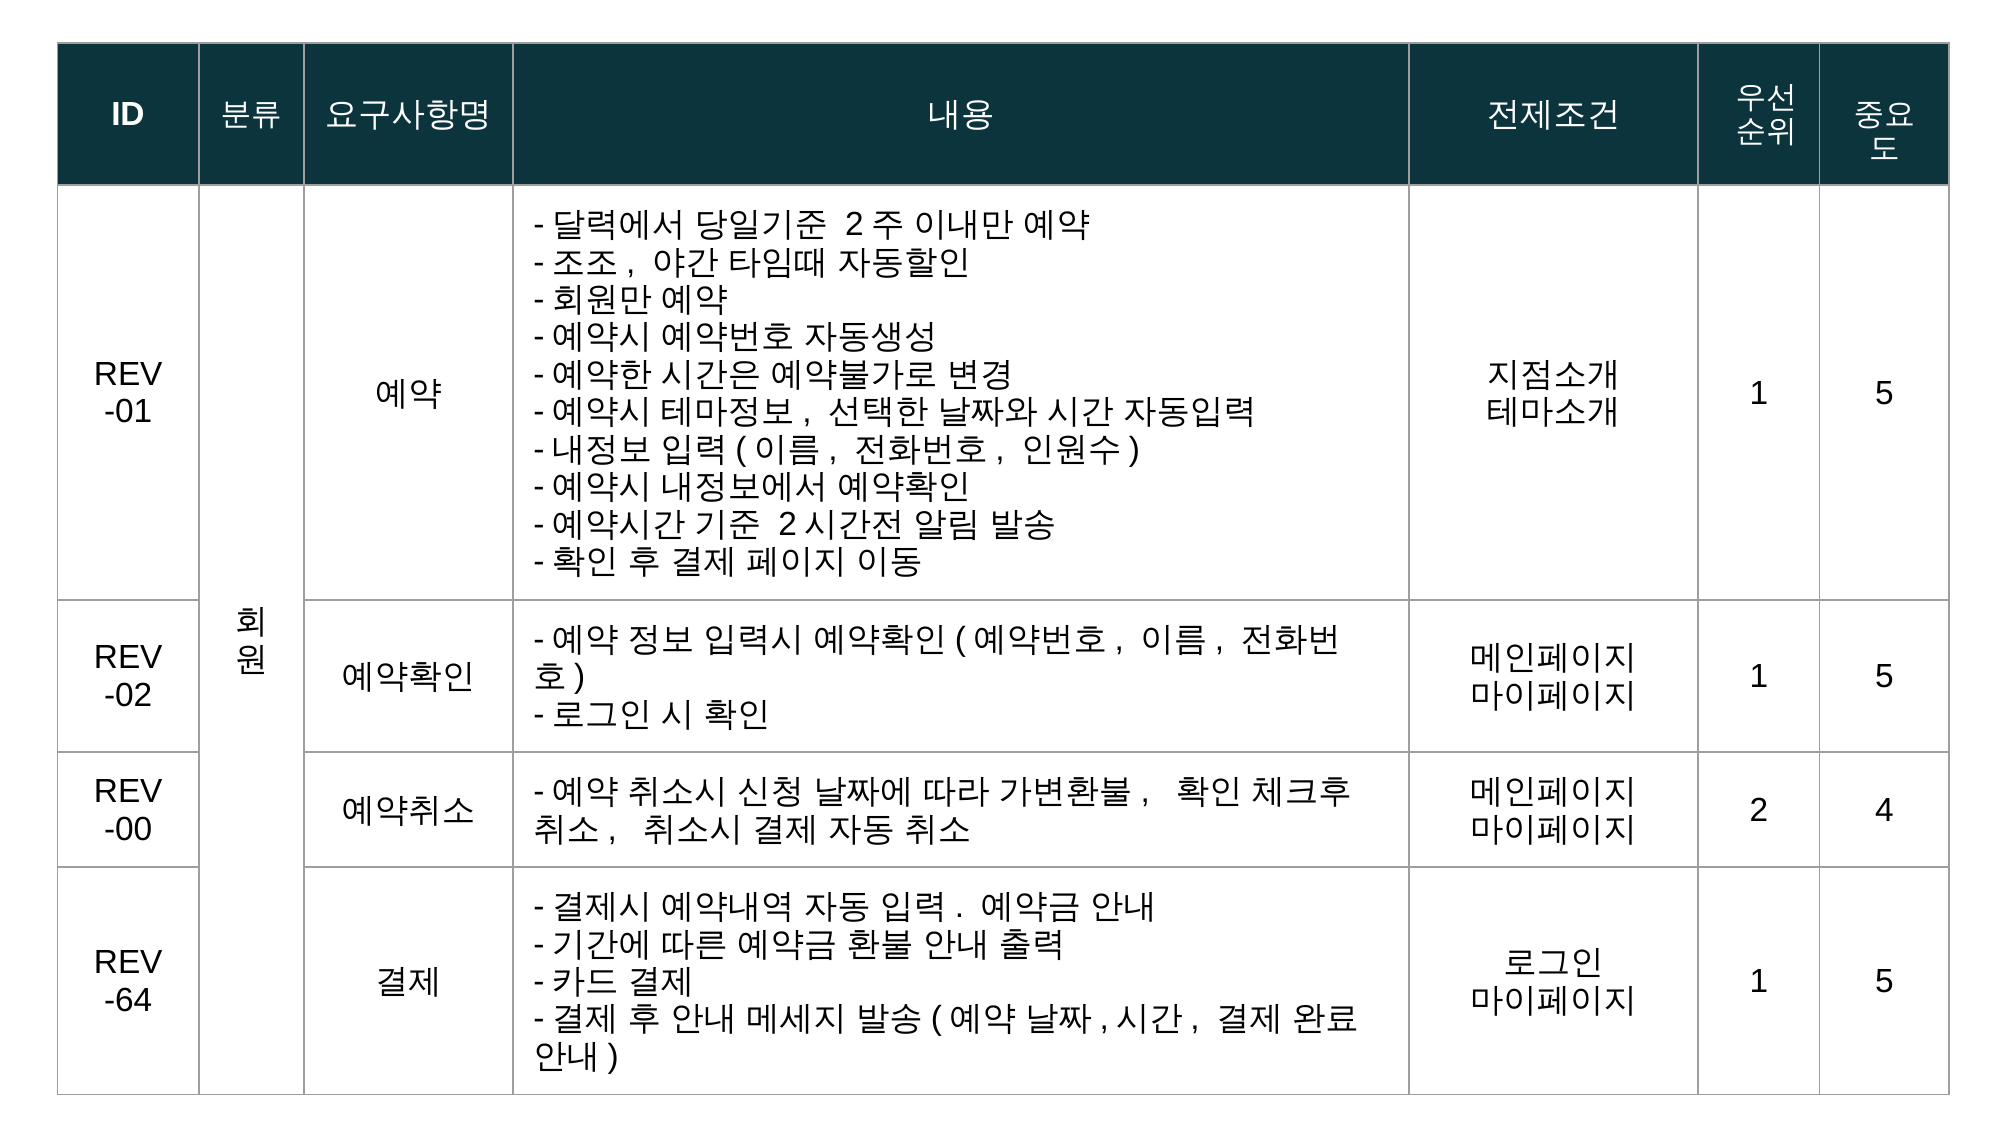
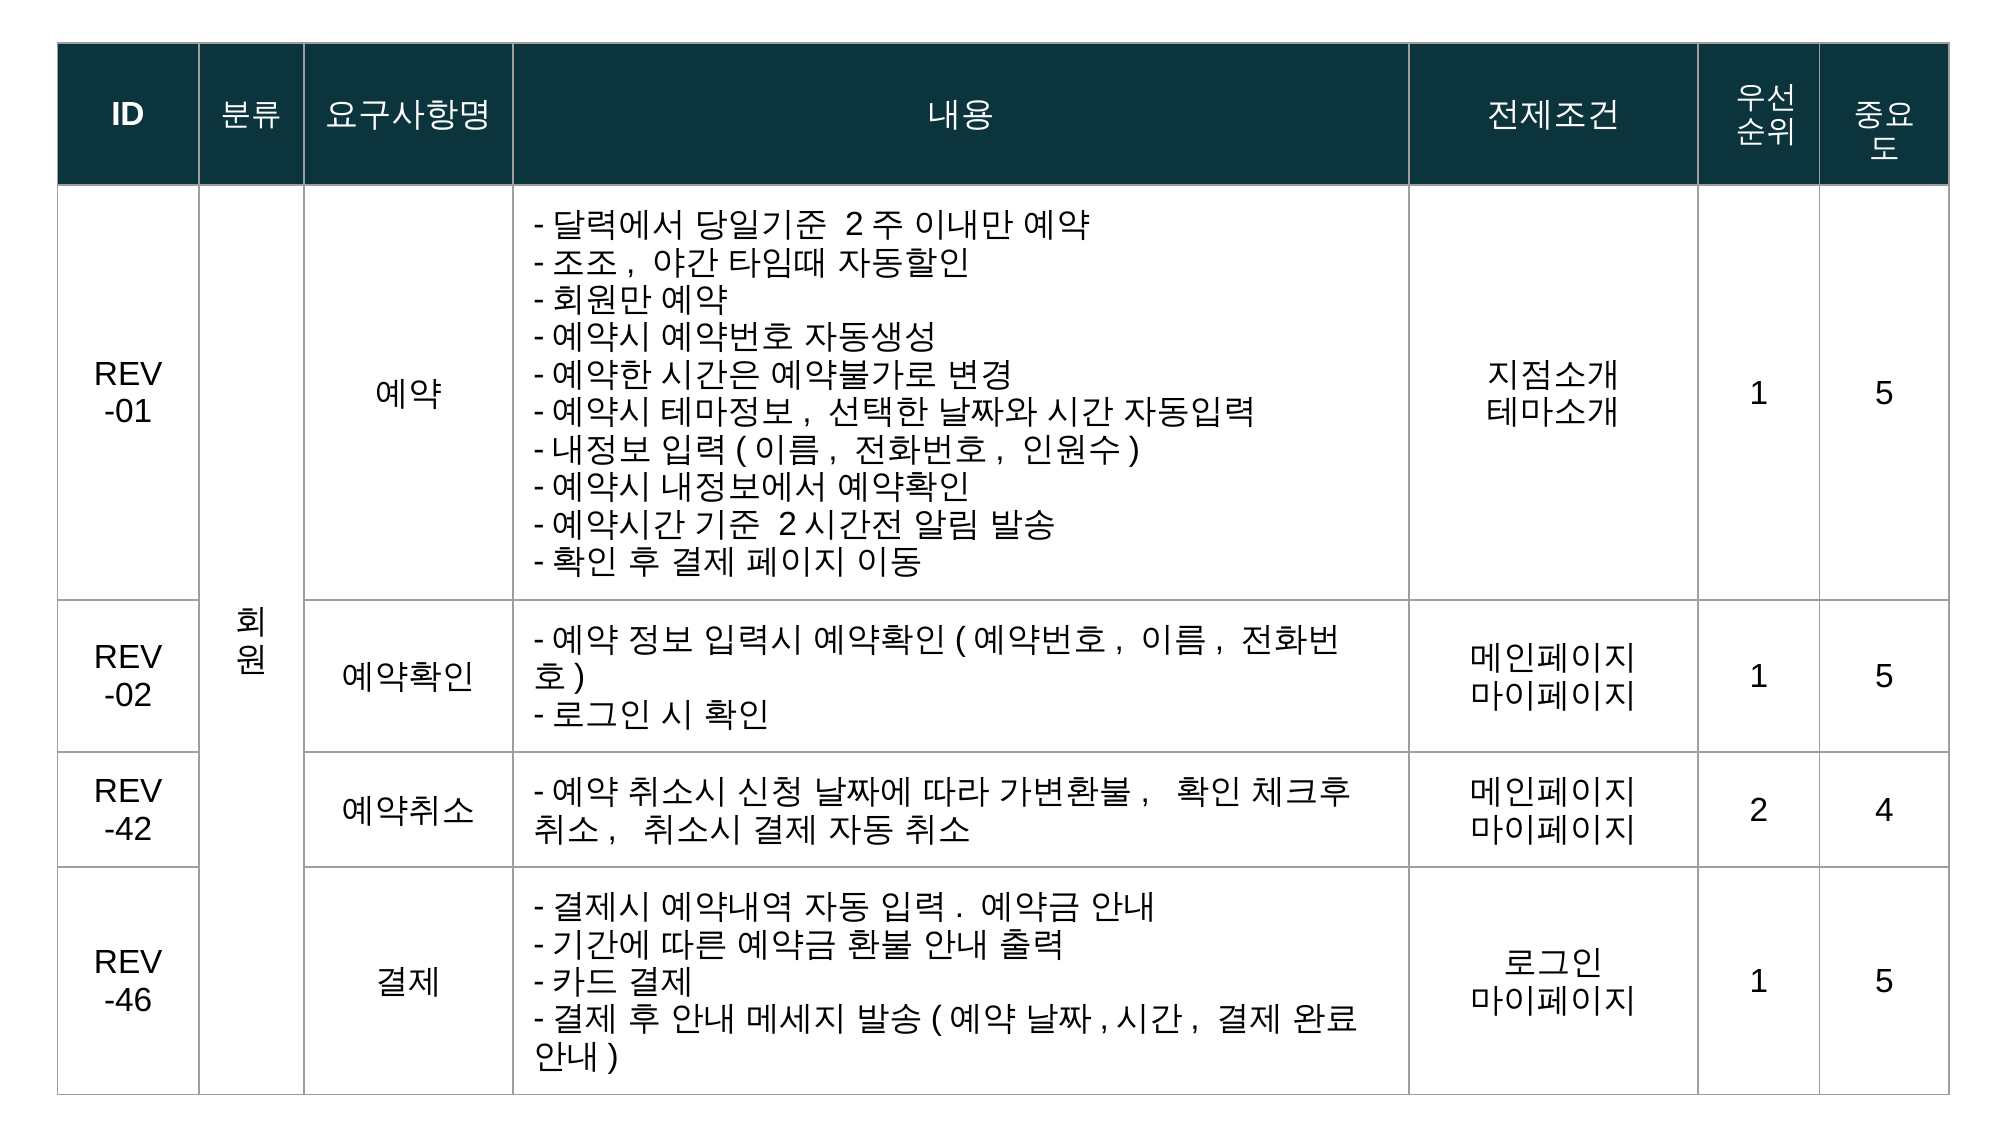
-00: -00 -> -42 (128, 829)
-64: -64 -> -46 (128, 1000)
